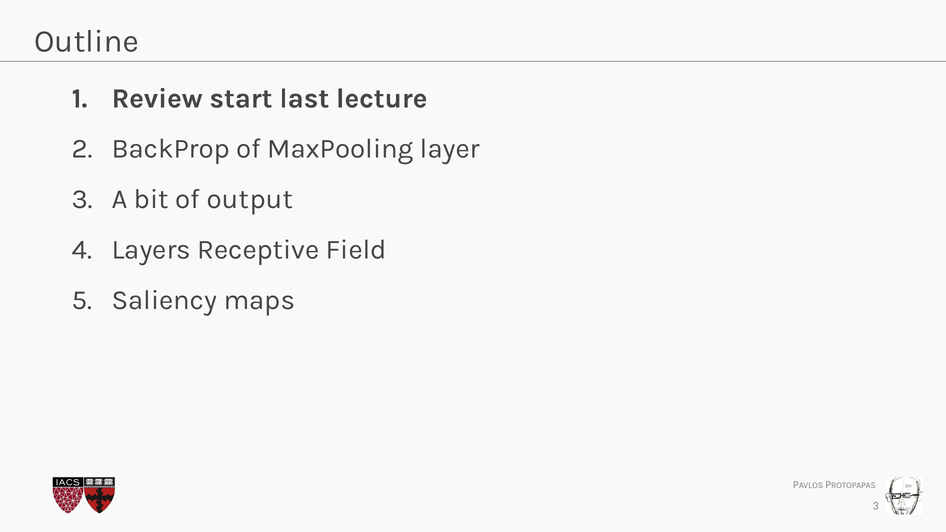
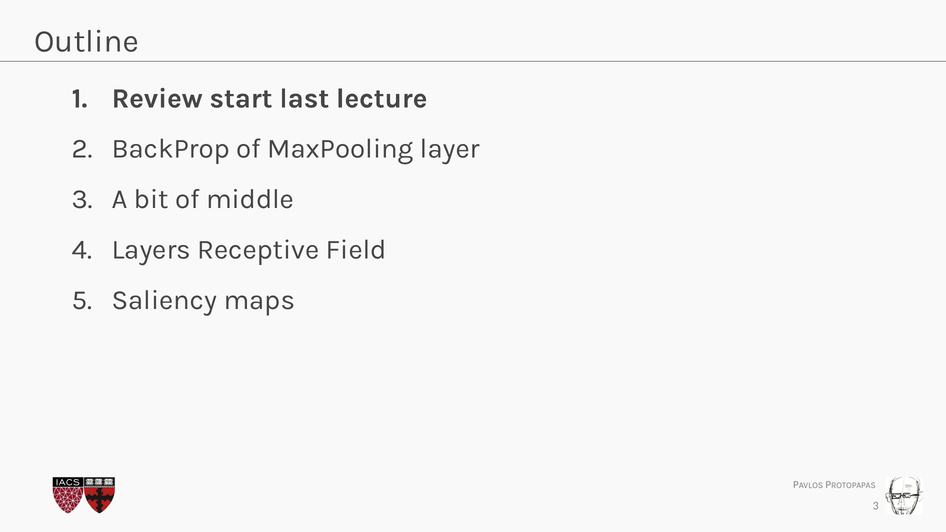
output: output -> middle (250, 199)
